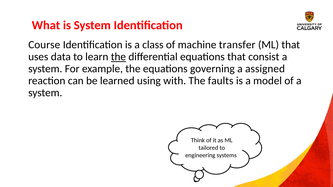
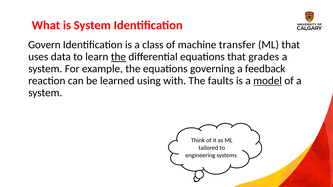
Course: Course -> Govern (44, 45)
consist: consist -> grades (264, 57)
assigned: assigned -> feedback (265, 69)
model underline: none -> present (268, 81)
